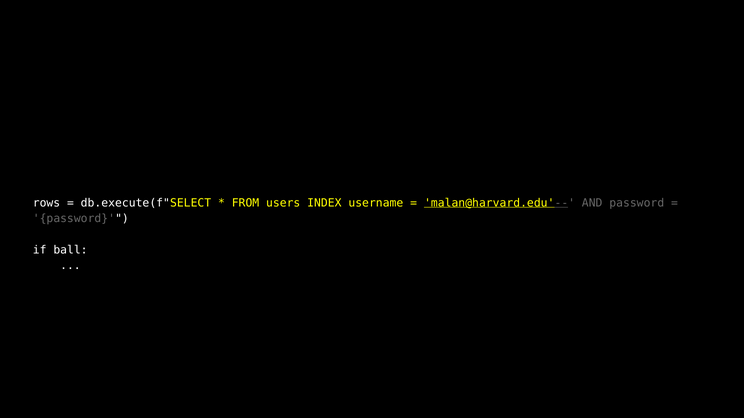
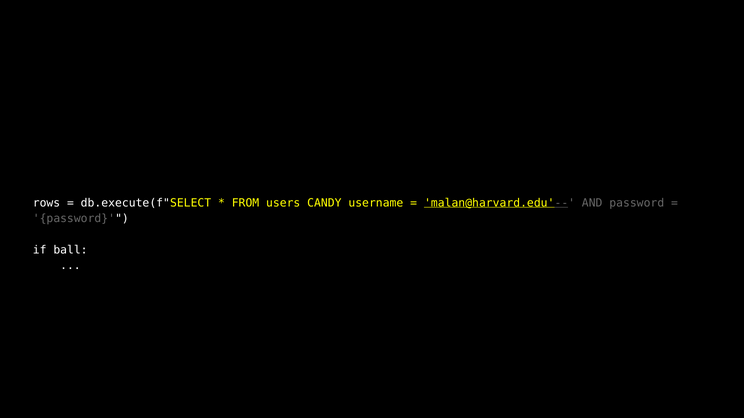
INDEX: INDEX -> CANDY (324, 203)
